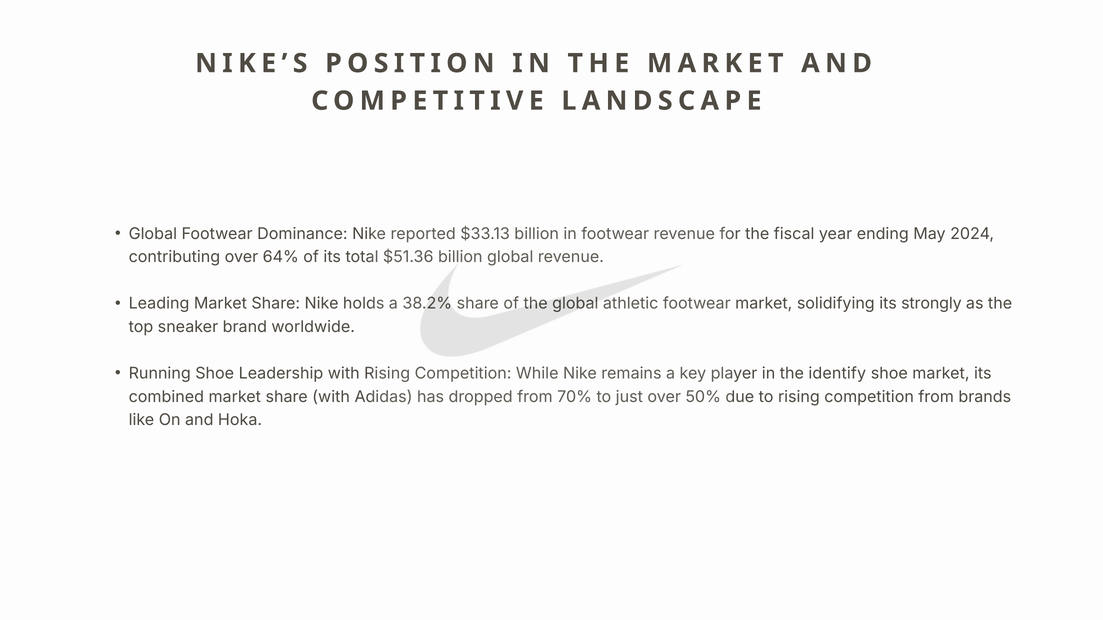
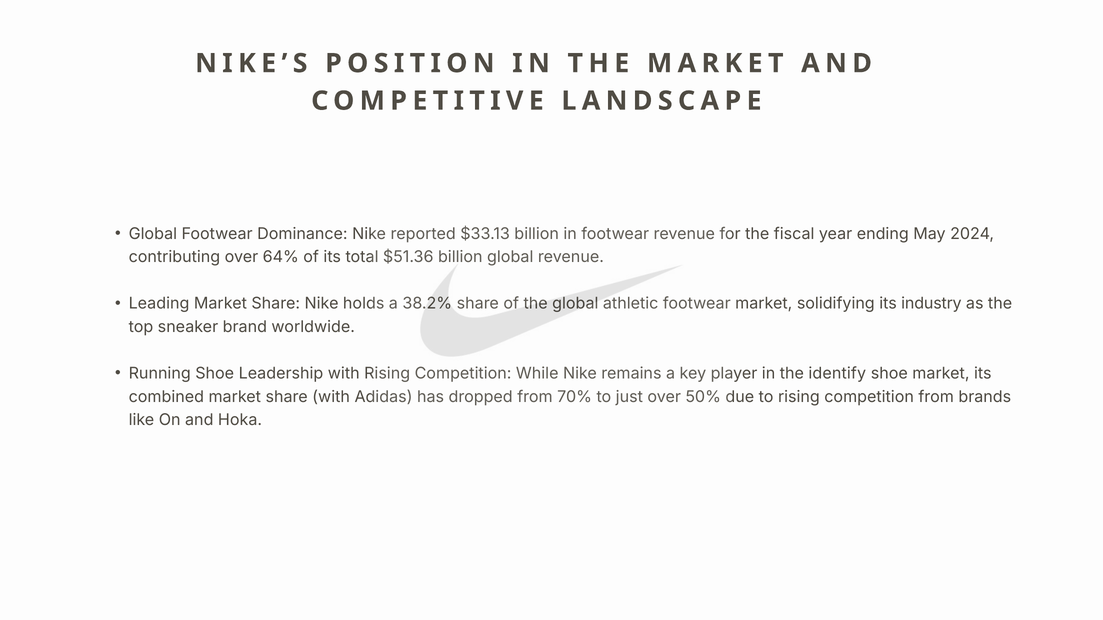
strongly: strongly -> industry (931, 304)
